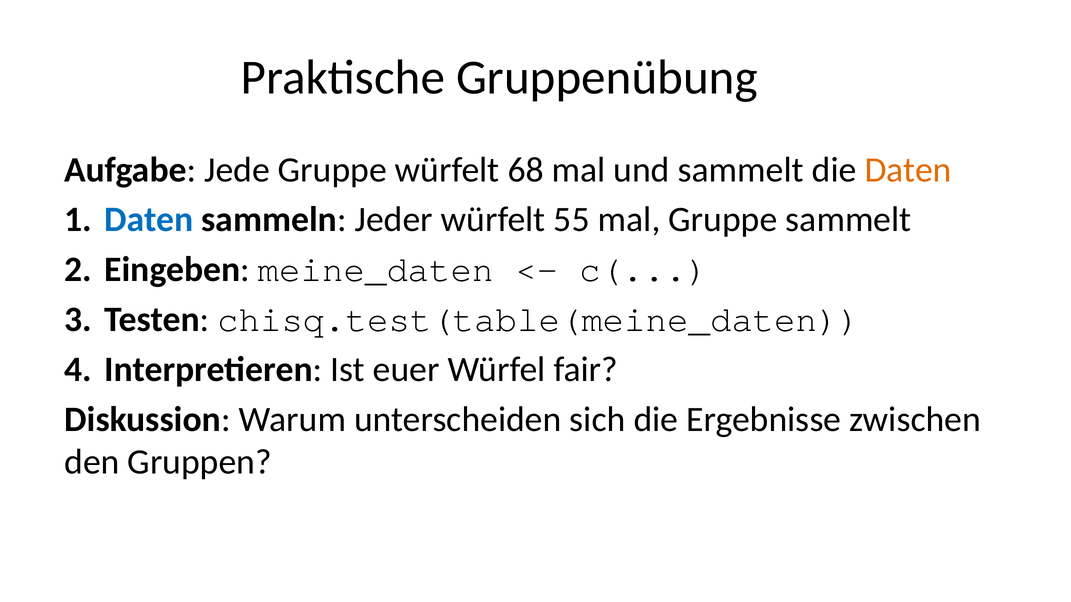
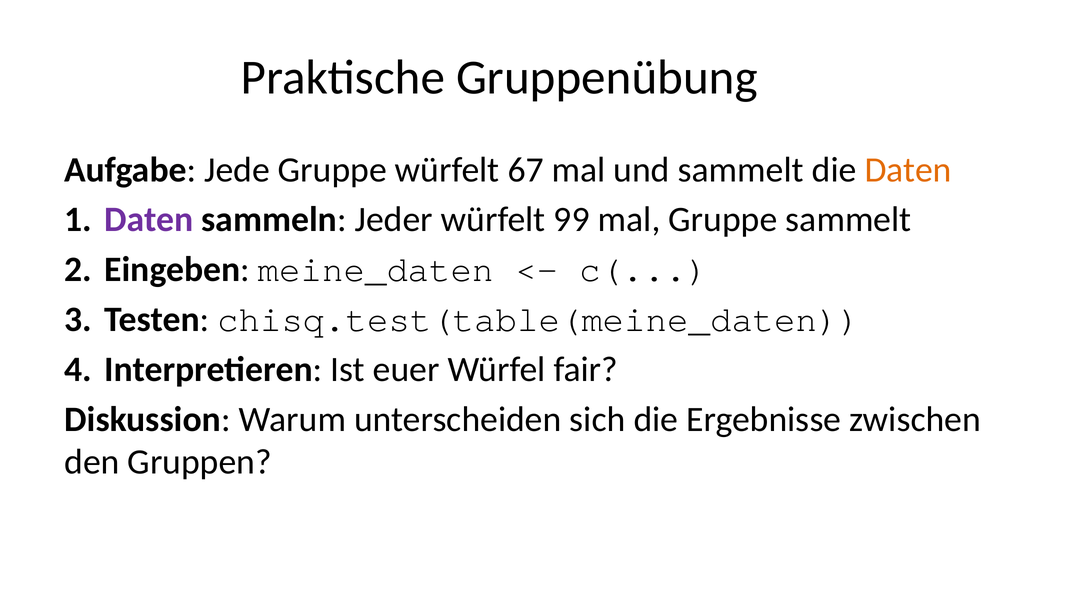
68: 68 -> 67 (526, 170)
Daten colour: blue -> purple (149, 220)
55: 55 -> 99 (572, 220)
